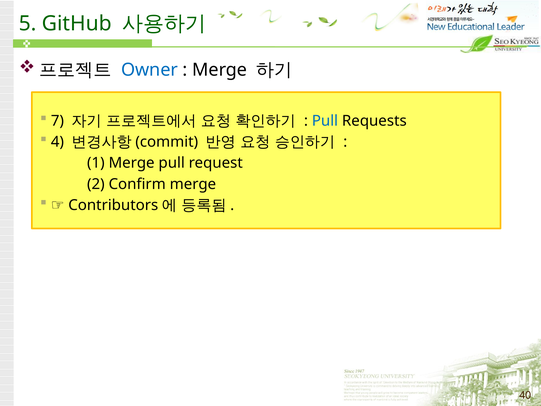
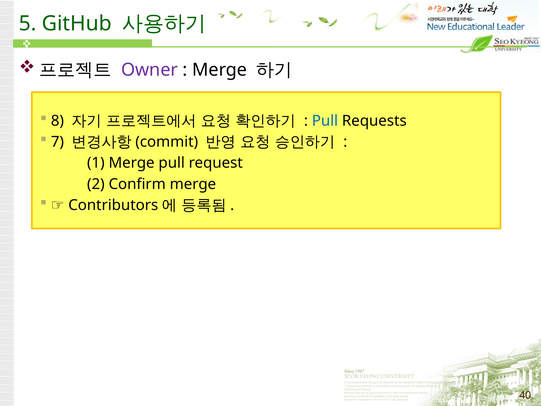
Owner colour: blue -> purple (149, 70)
7: 7 -> 8 (57, 121)
4: 4 -> 7 (57, 142)
